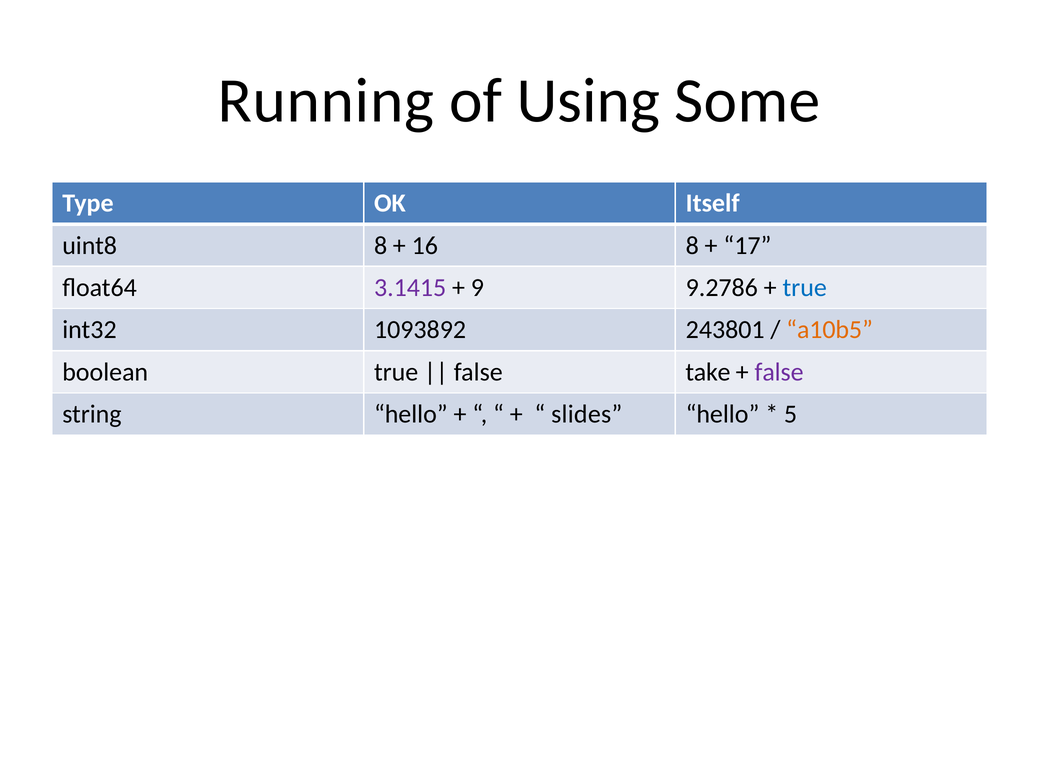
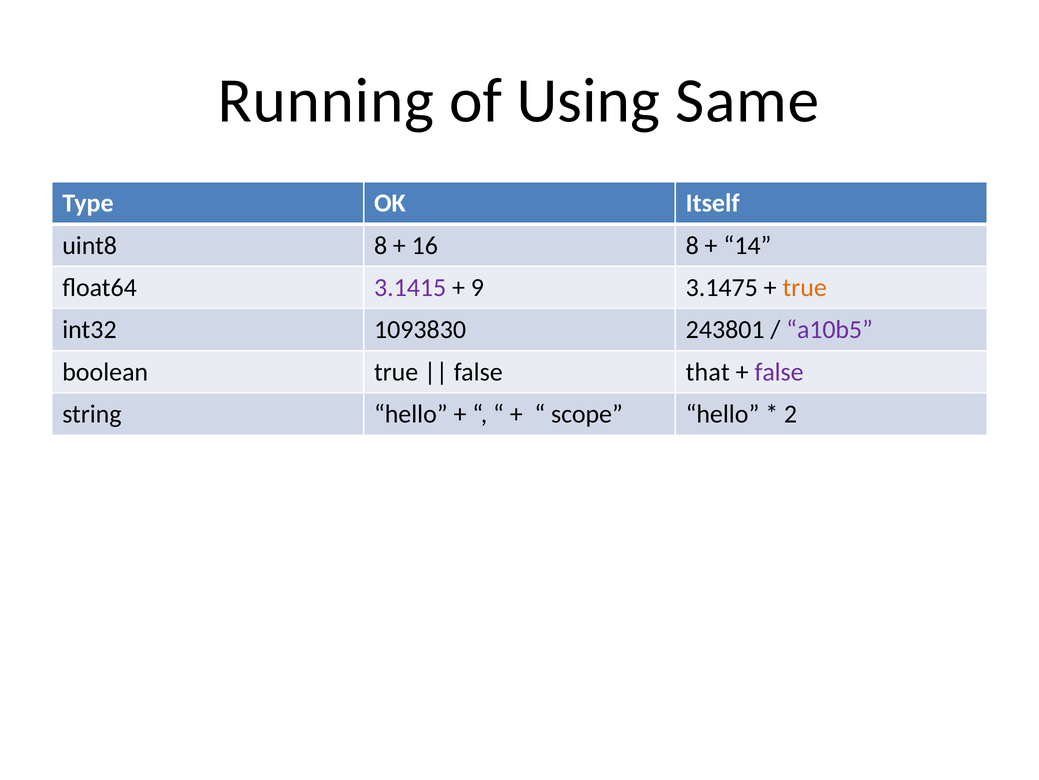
Some: Some -> Same (747, 101)
17: 17 -> 14 (747, 245)
9.2786: 9.2786 -> 3.1475 (722, 287)
true colour: blue -> orange (805, 287)
1093892: 1093892 -> 1093830 (420, 330)
a10b5 colour: orange -> purple (830, 330)
take: take -> that (708, 372)
slides: slides -> scope (587, 414)
5: 5 -> 2 (791, 414)
